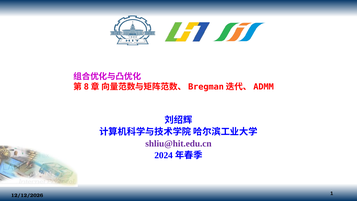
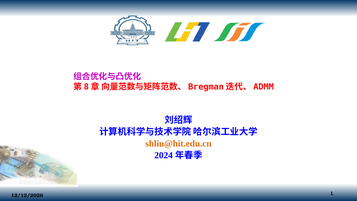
shliu@hit.edu.cn colour: purple -> orange (178, 144)
